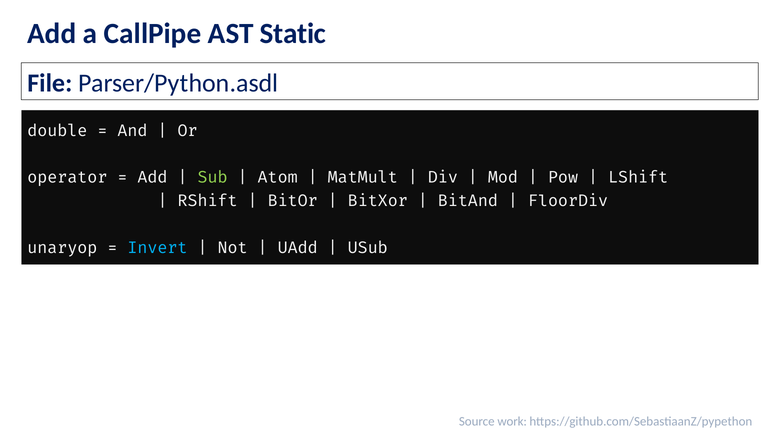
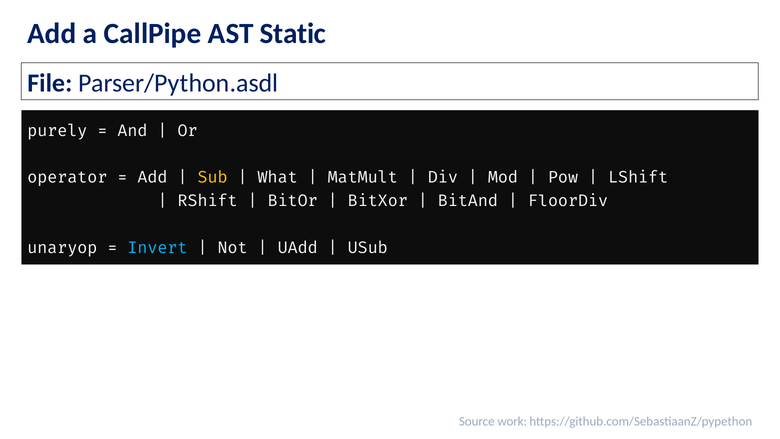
double: double -> purely (57, 131)
Sub colour: light green -> yellow (213, 177)
Atom: Atom -> What (278, 177)
